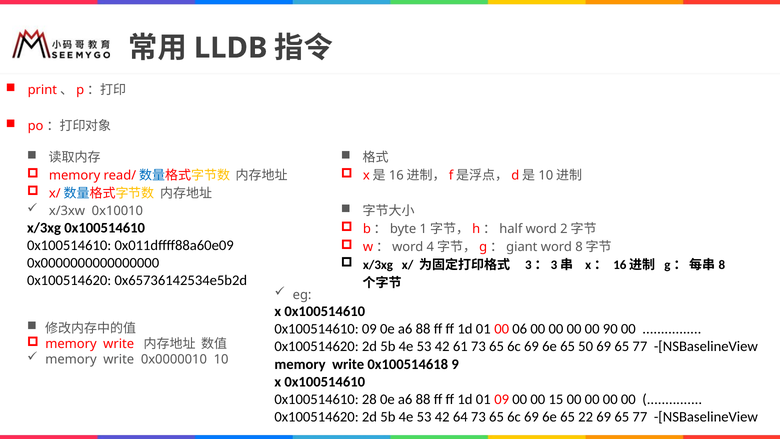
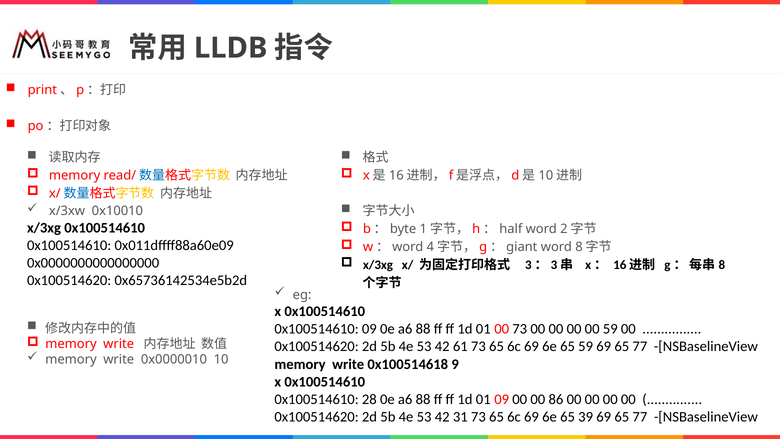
00 06: 06 -> 73 (520, 329)
00 90: 90 -> 59 (610, 329)
65 50: 50 -> 59 (586, 346)
15: 15 -> 86 (556, 399)
64: 64 -> 31 (460, 417)
22: 22 -> 39 (586, 417)
